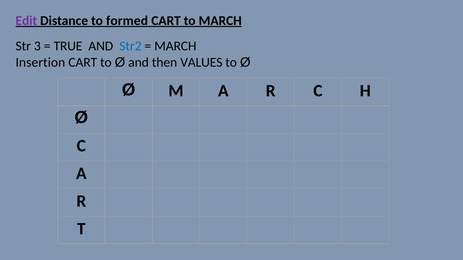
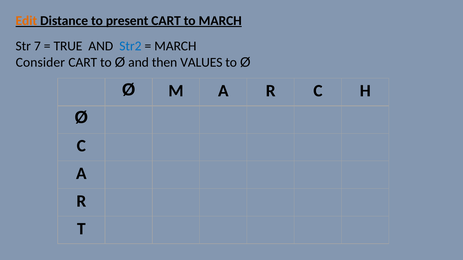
Edit colour: purple -> orange (26, 21)
formed: formed -> present (127, 21)
3: 3 -> 7 (37, 46)
Insertion: Insertion -> Consider (40, 62)
